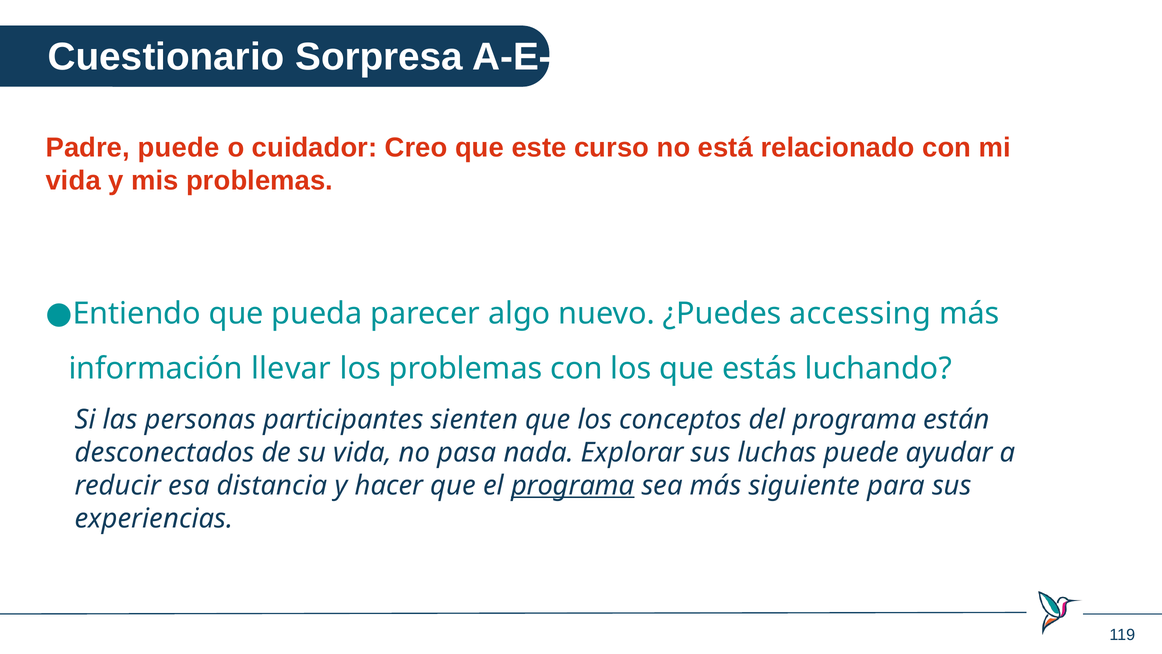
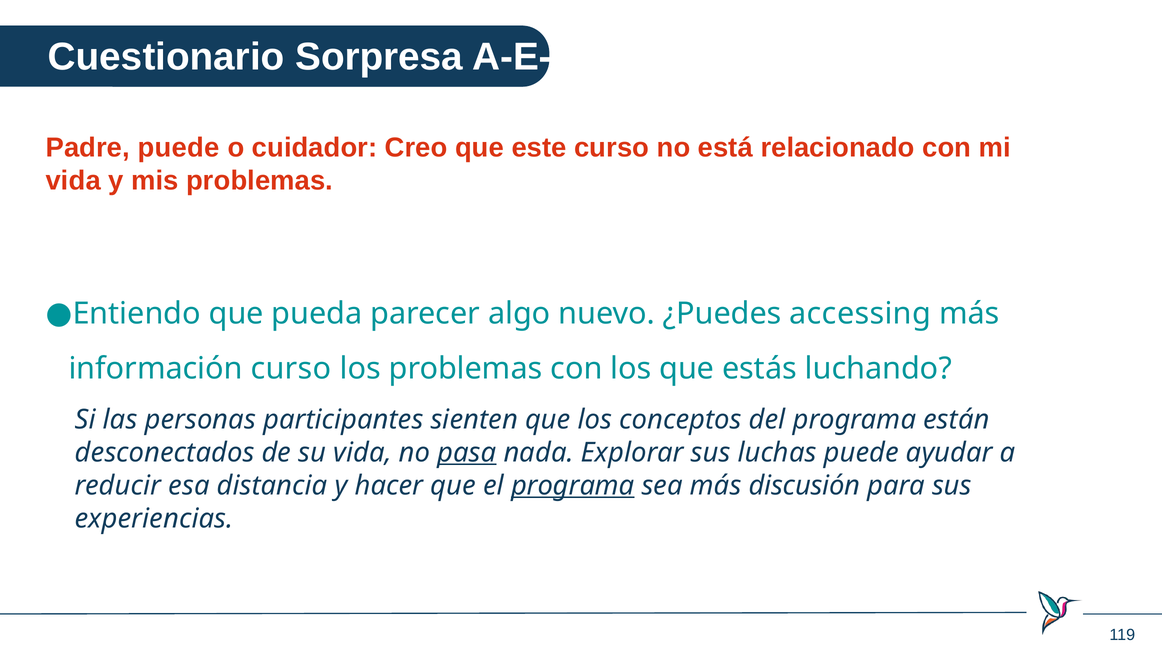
información llevar: llevar -> curso (291, 369)
pasa underline: none -> present (467, 452)
siguiente: siguiente -> discusión (804, 485)
